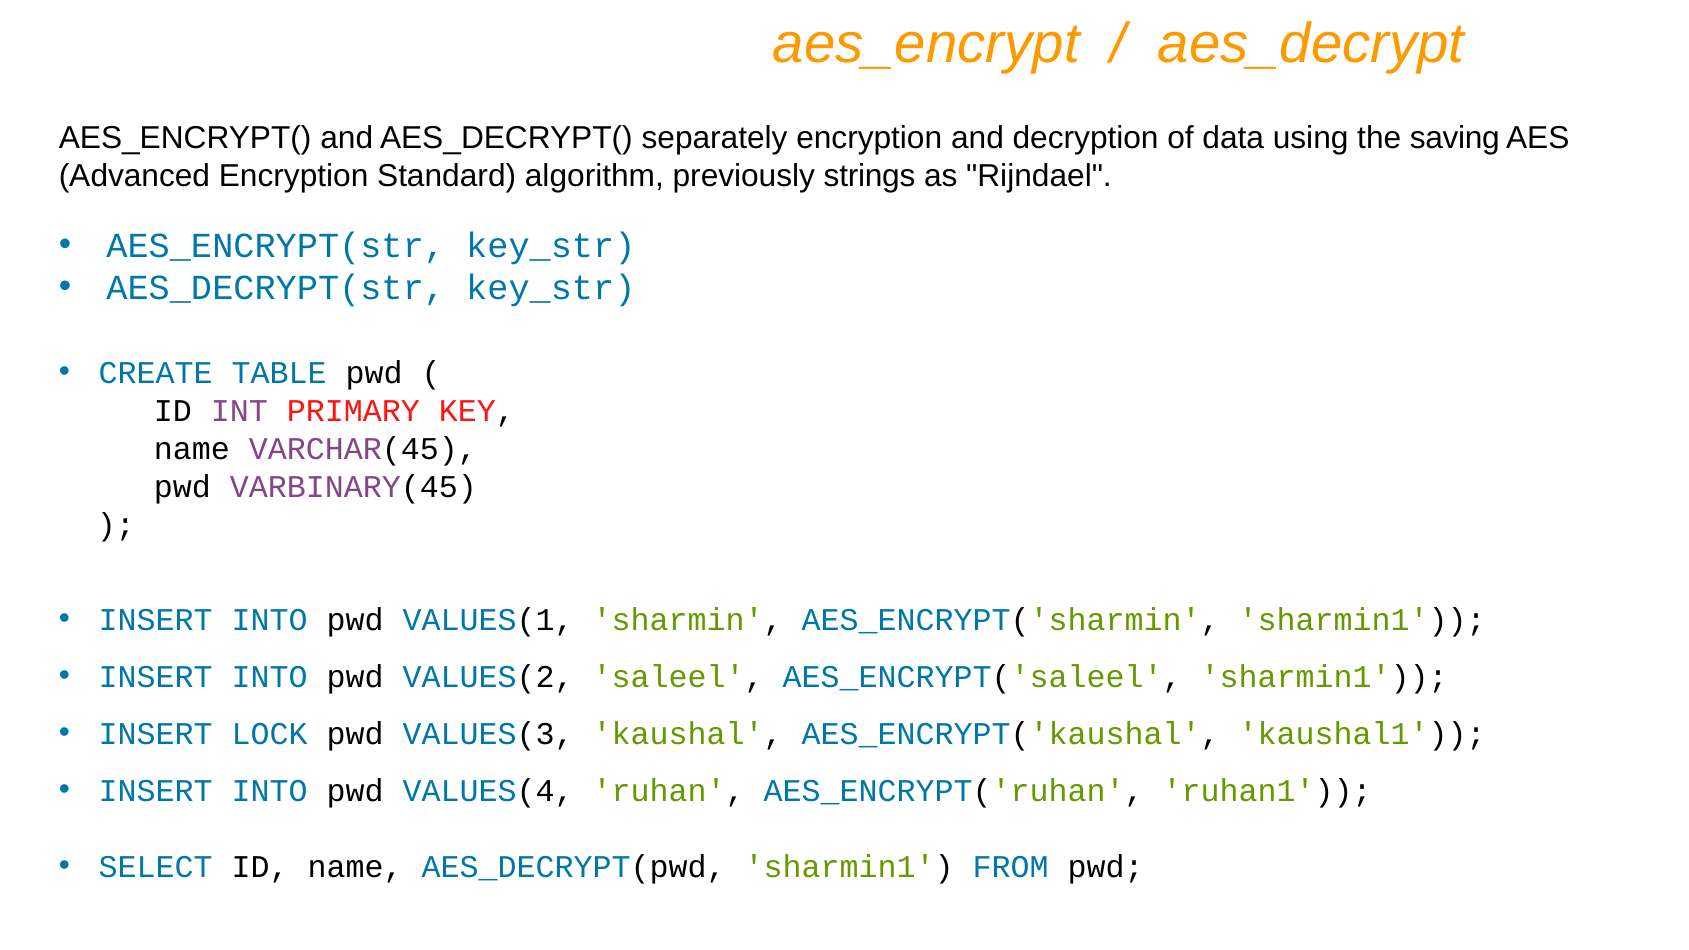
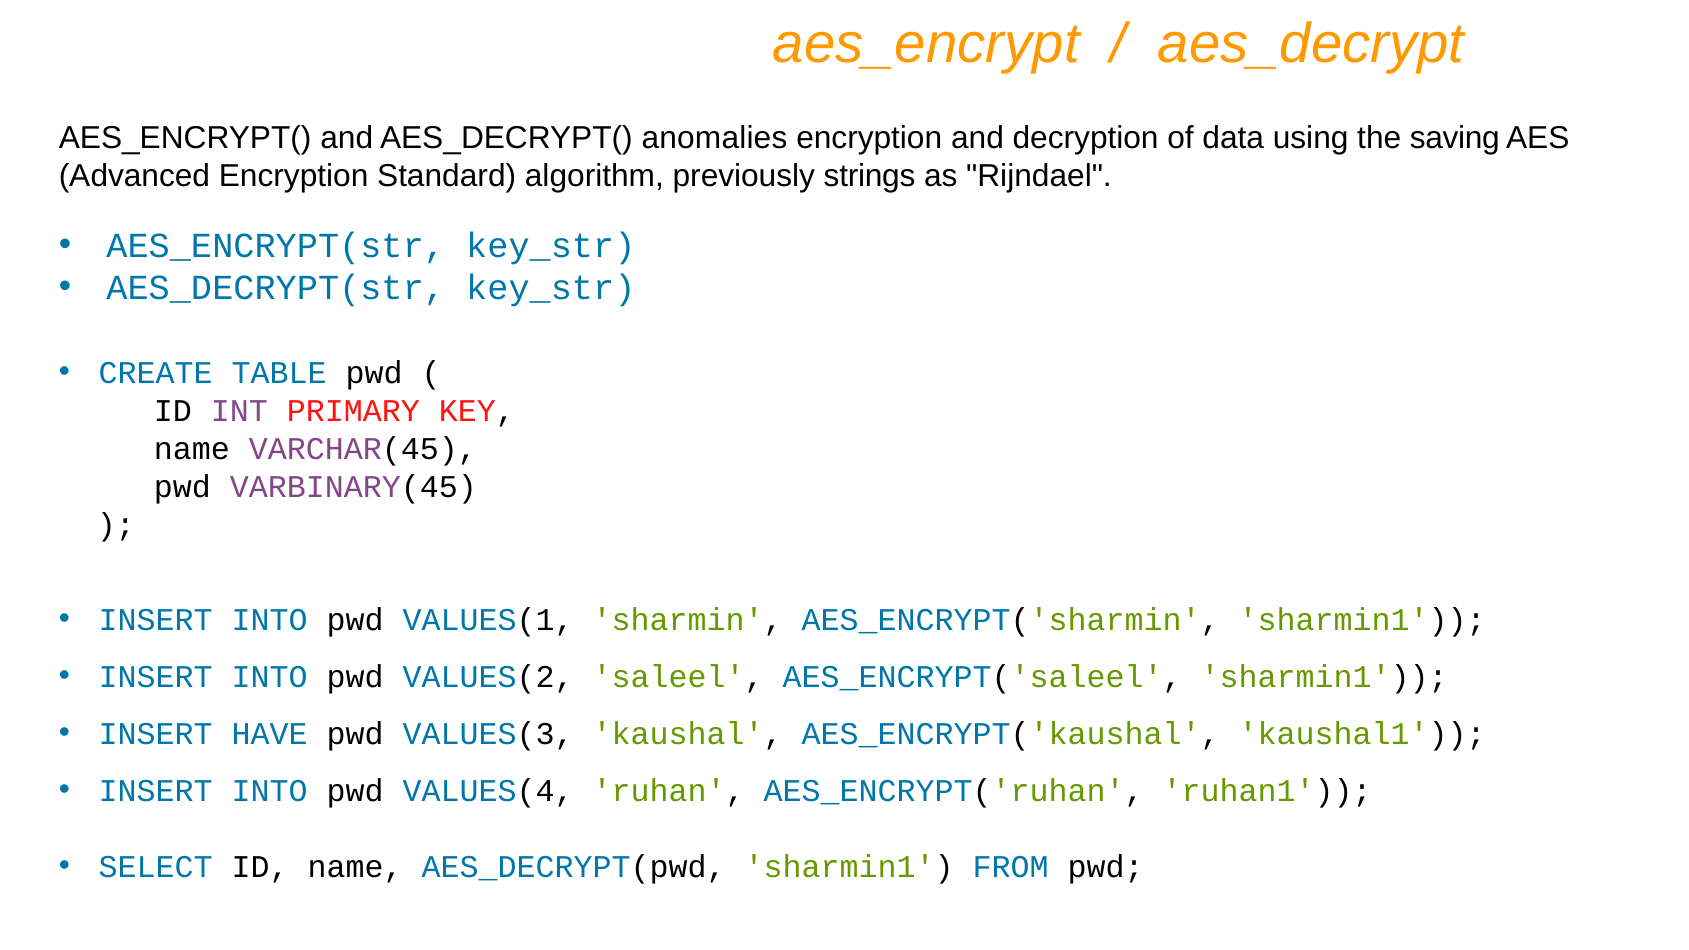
separately: separately -> anomalies (714, 138)
LOCK: LOCK -> HAVE (270, 734)
